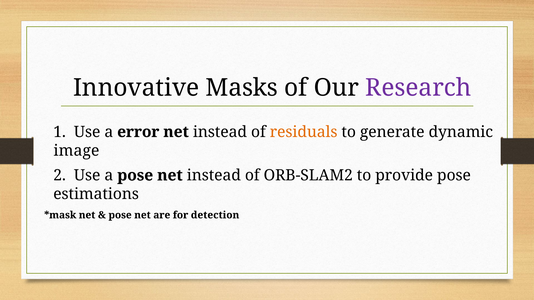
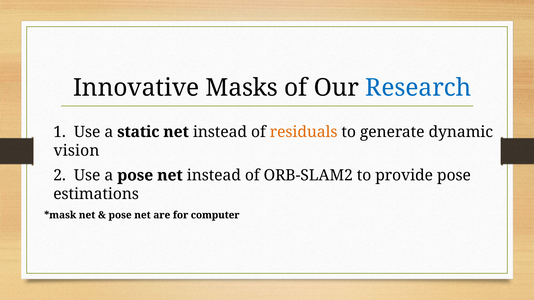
Research colour: purple -> blue (418, 88)
error: error -> static (138, 132)
image: image -> vision (76, 151)
detection: detection -> computer (215, 215)
